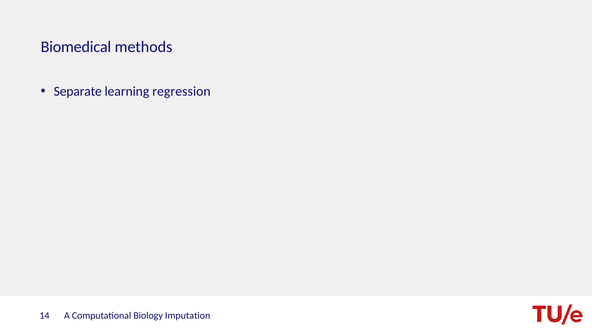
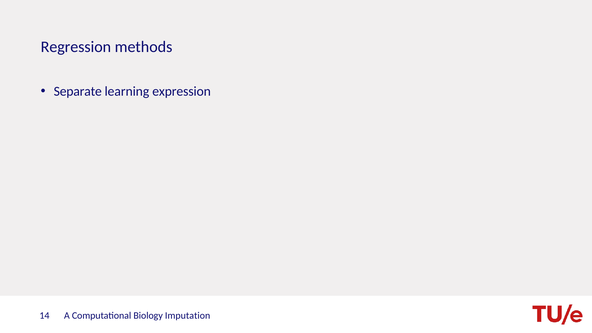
Biomedical: Biomedical -> Regression (76, 47)
regression: regression -> expression (182, 91)
